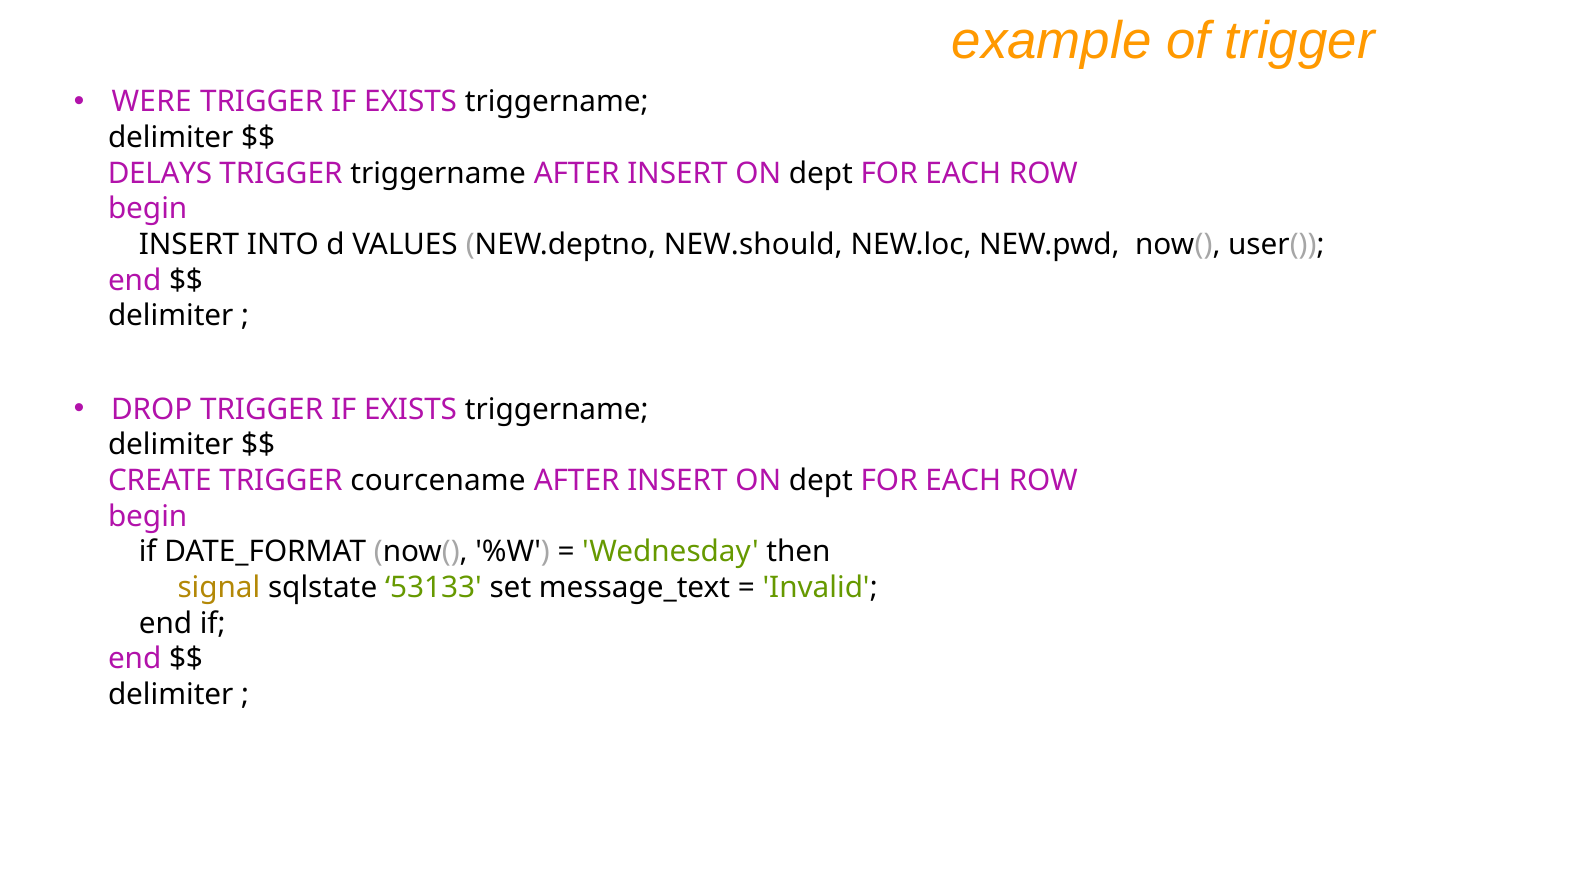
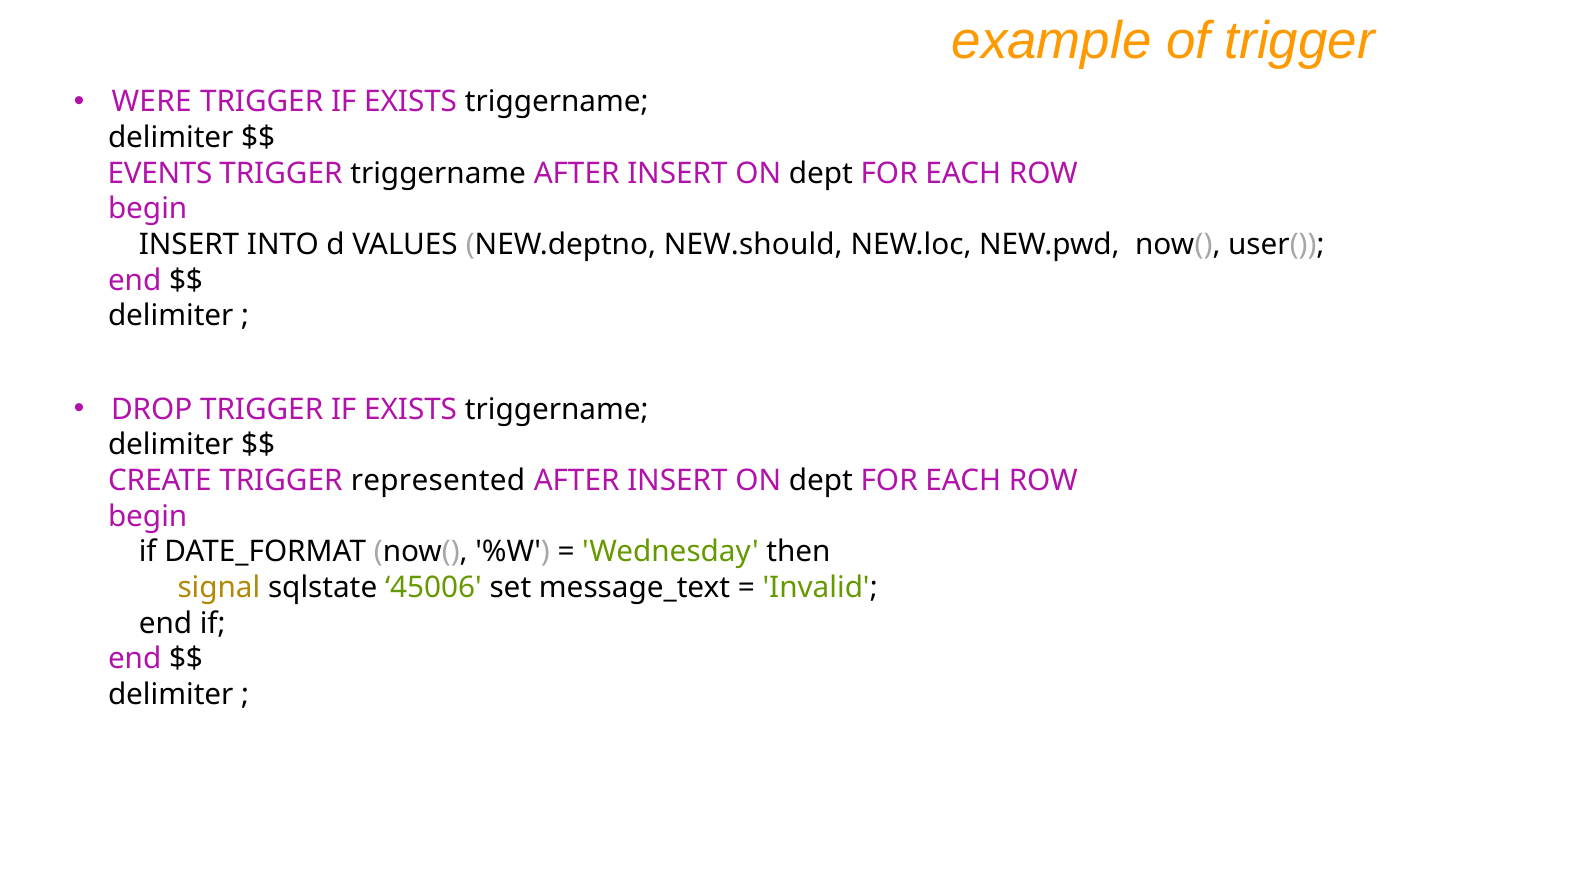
DELAYS: DELAYS -> EVENTS (160, 173)
courcename: courcename -> represented (438, 480)
53133: 53133 -> 45006 (433, 587)
